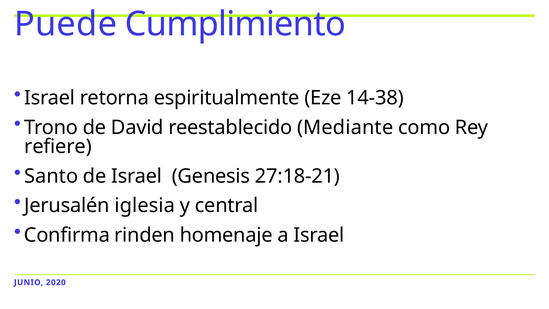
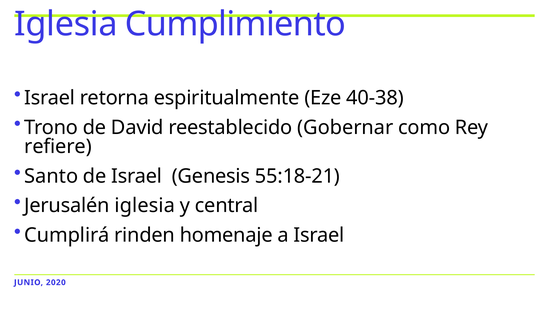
Puede: Puede -> Iglesia (66, 24)
14-38: 14-38 -> 40-38 (375, 98)
Mediante: Mediante -> Gobernar (345, 127)
27:18-21: 27:18-21 -> 55:18-21 (297, 176)
Confirma: Confirma -> Cumplirá (67, 235)
